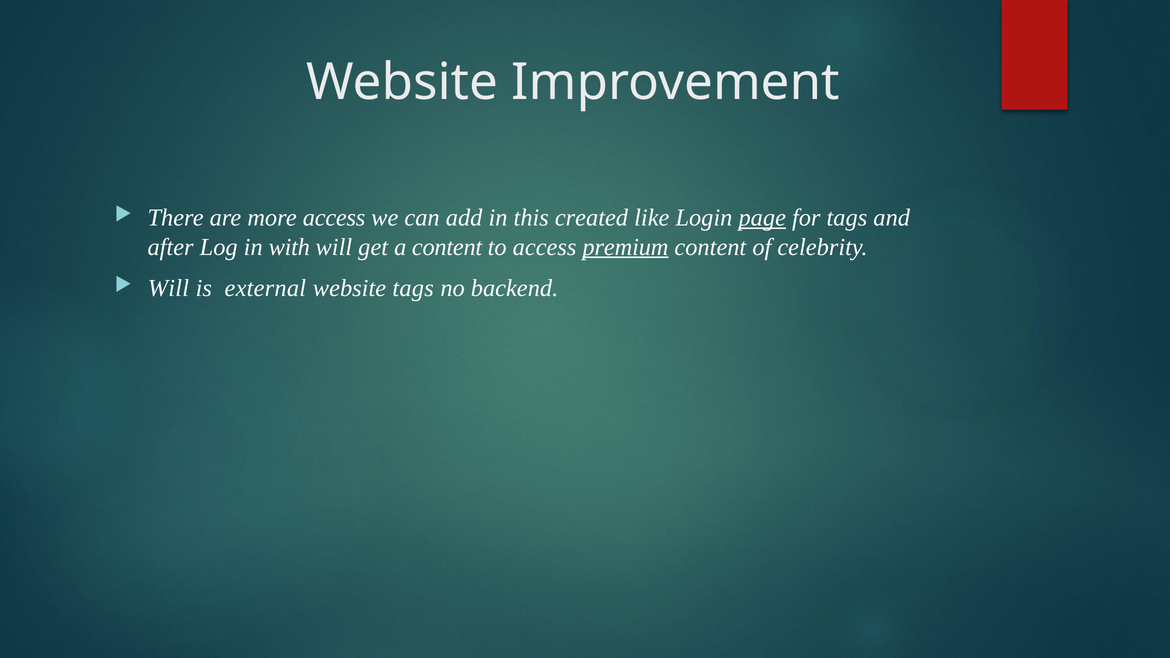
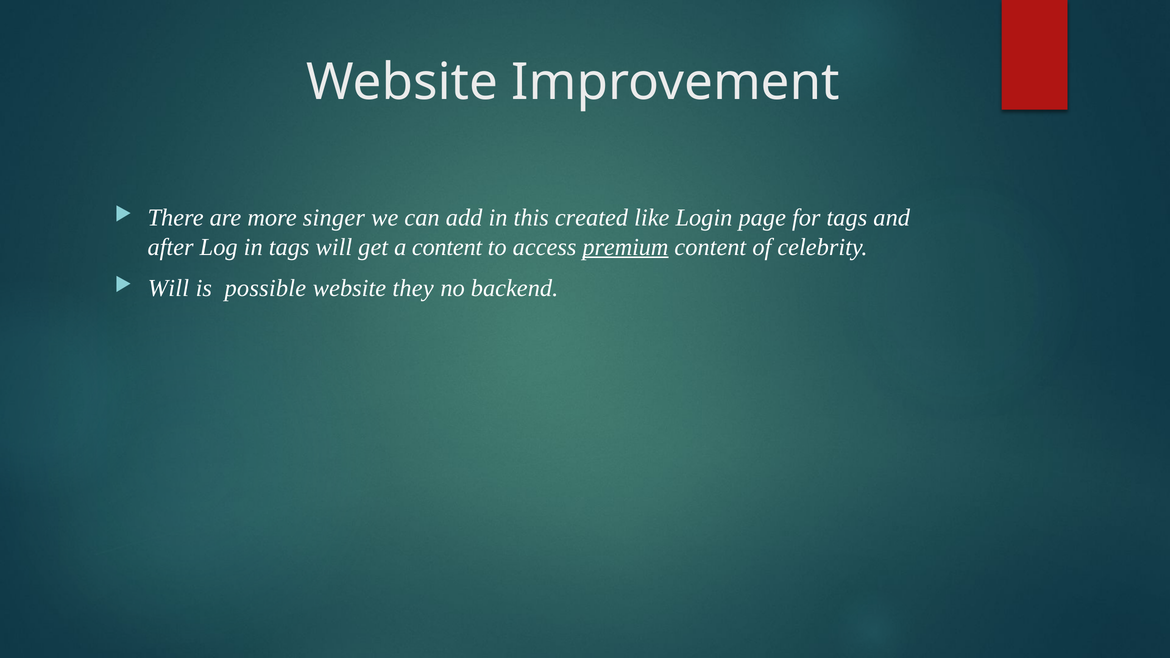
more access: access -> singer (334, 218)
page underline: present -> none (762, 218)
in with: with -> tags (289, 247)
external: external -> possible (265, 288)
website tags: tags -> they (413, 288)
